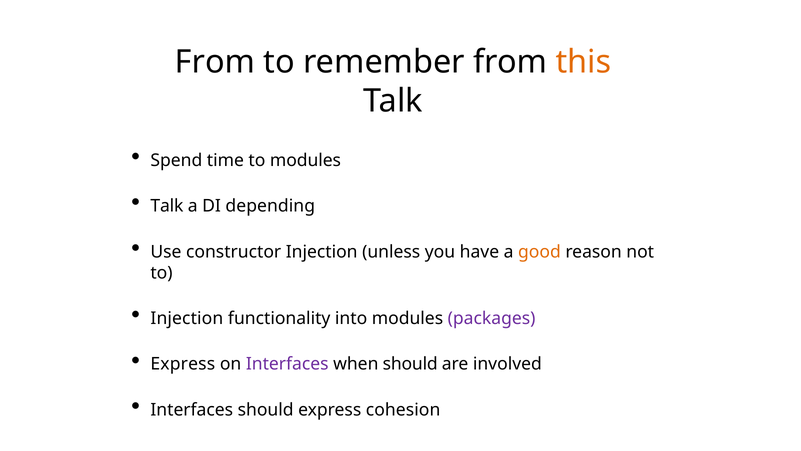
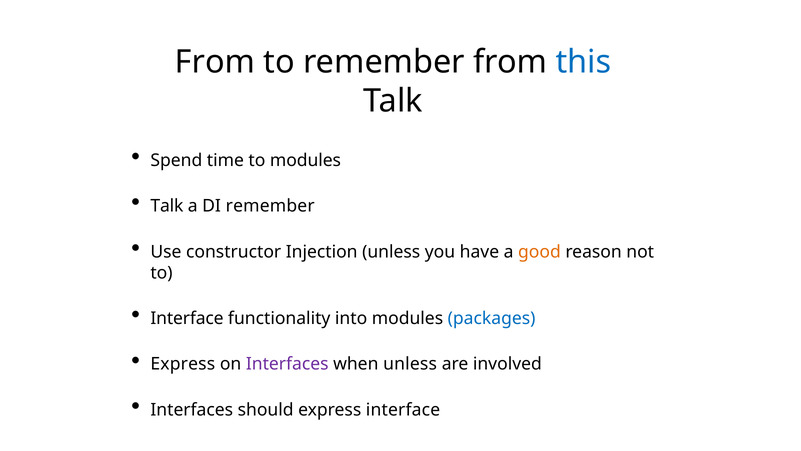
this colour: orange -> blue (583, 62)
DI depending: depending -> remember (270, 206)
Injection: Injection -> Interface (187, 318)
packages colour: purple -> blue (492, 318)
when should: should -> unless (410, 364)
express cohesion: cohesion -> interface (403, 409)
